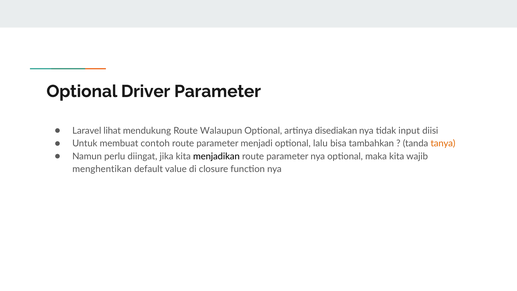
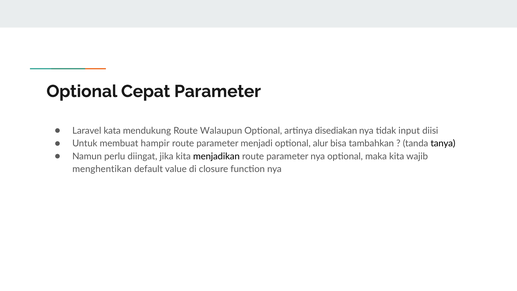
Driver: Driver -> Cepat (146, 91)
lihat: lihat -> kata (112, 131)
contoh: contoh -> hampir (155, 143)
lalu: lalu -> alur (320, 143)
tanya colour: orange -> black (443, 143)
